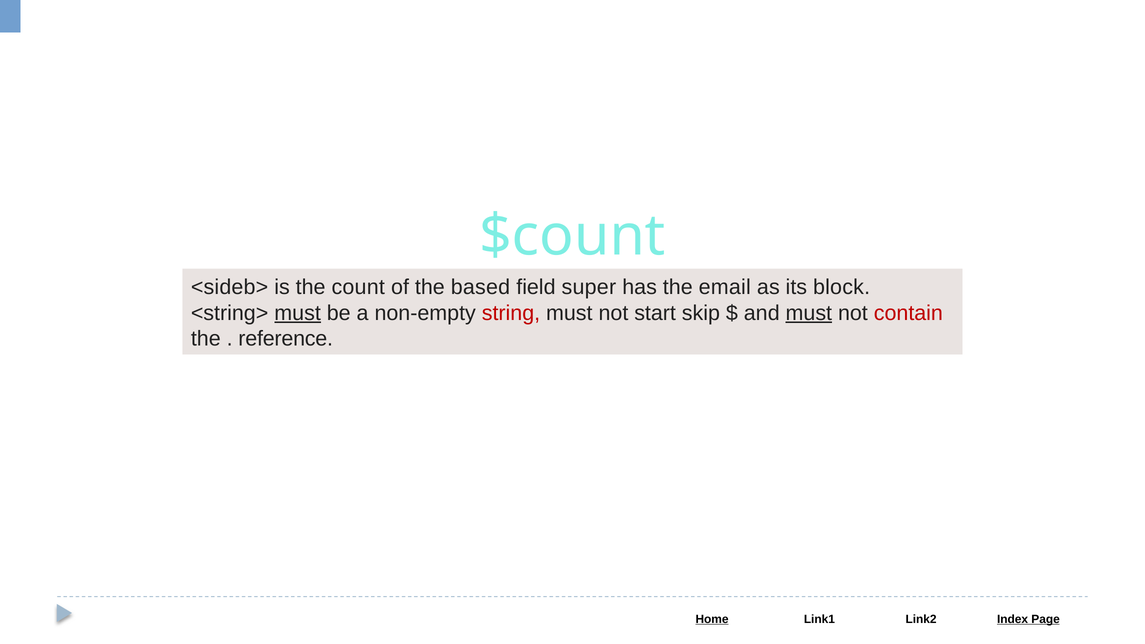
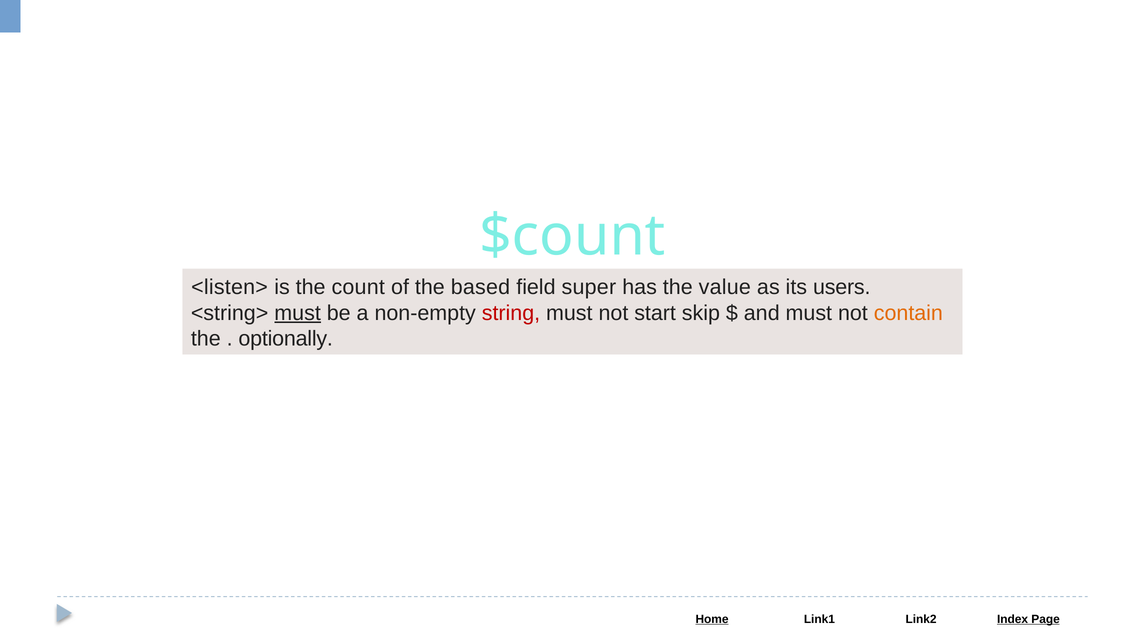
<sideb>: <sideb> -> <listen> (230, 287)
email: email -> value (725, 287)
block: block -> users (842, 287)
must underline: present -> none (809, 313)
contain colour: red -> orange (908, 313)
reference: reference -> optionally (286, 339)
